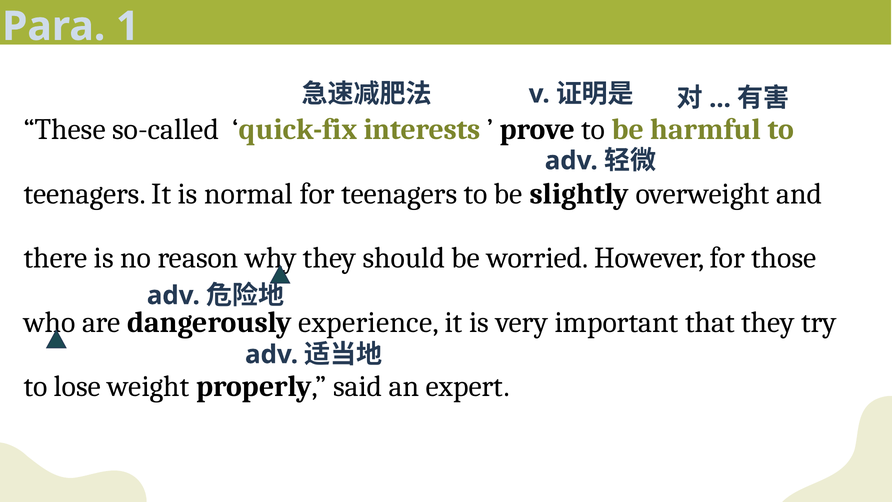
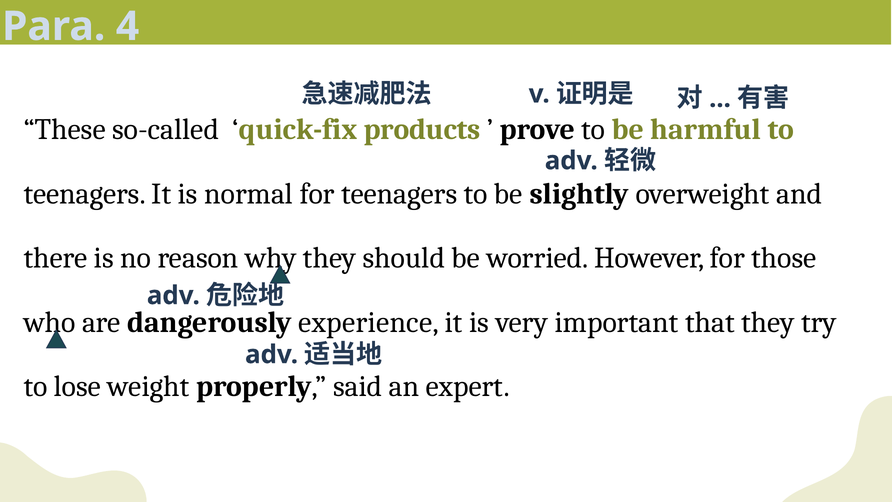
1: 1 -> 4 (128, 26)
interests: interests -> products (422, 129)
